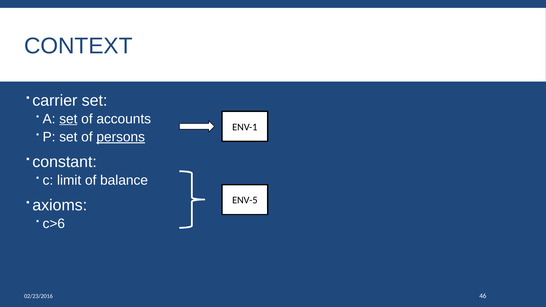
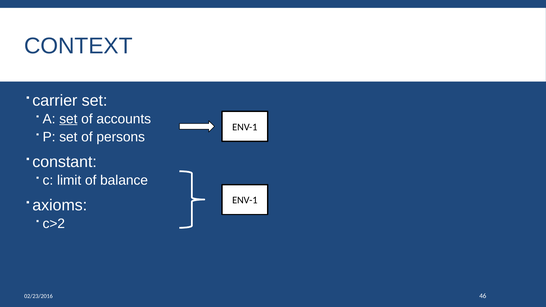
persons underline: present -> none (121, 137)
ENV-5: ENV-5 -> ENV-1 (245, 200)
c>6: c>6 -> c>2 (54, 224)
